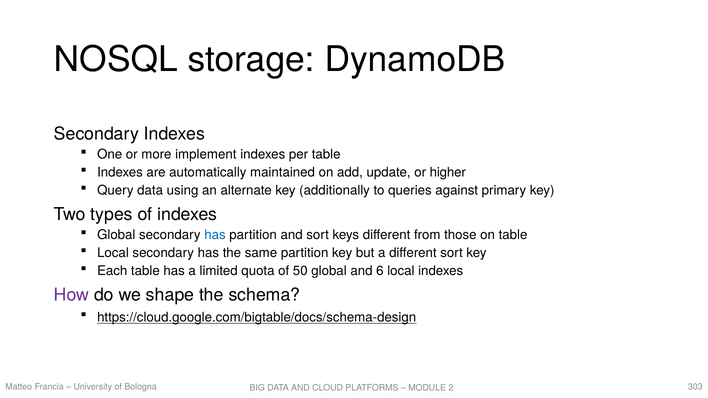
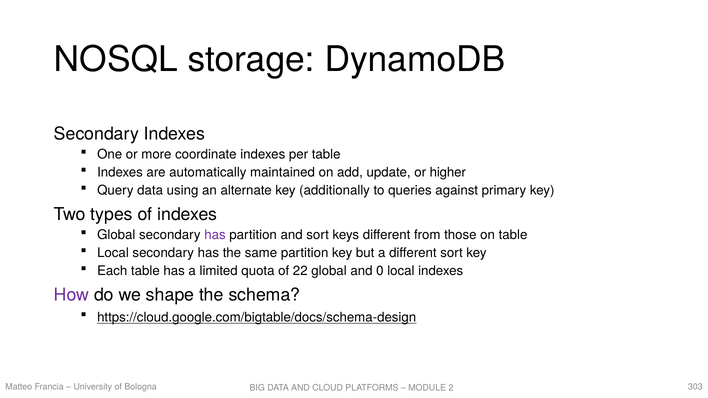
implement: implement -> coordinate (206, 154)
has colour: blue -> purple (215, 235)
50: 50 -> 22 (300, 271)
6: 6 -> 0 (380, 271)
